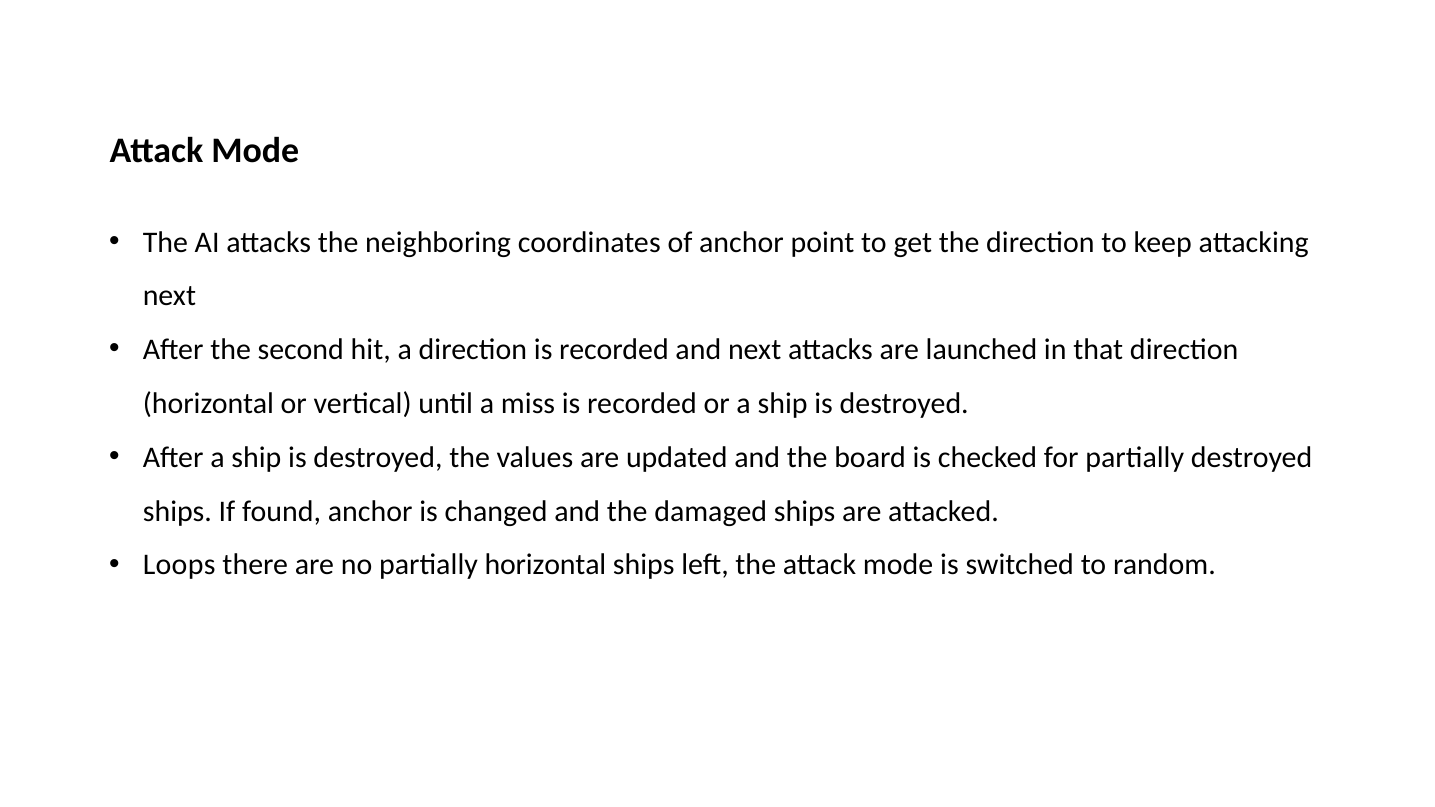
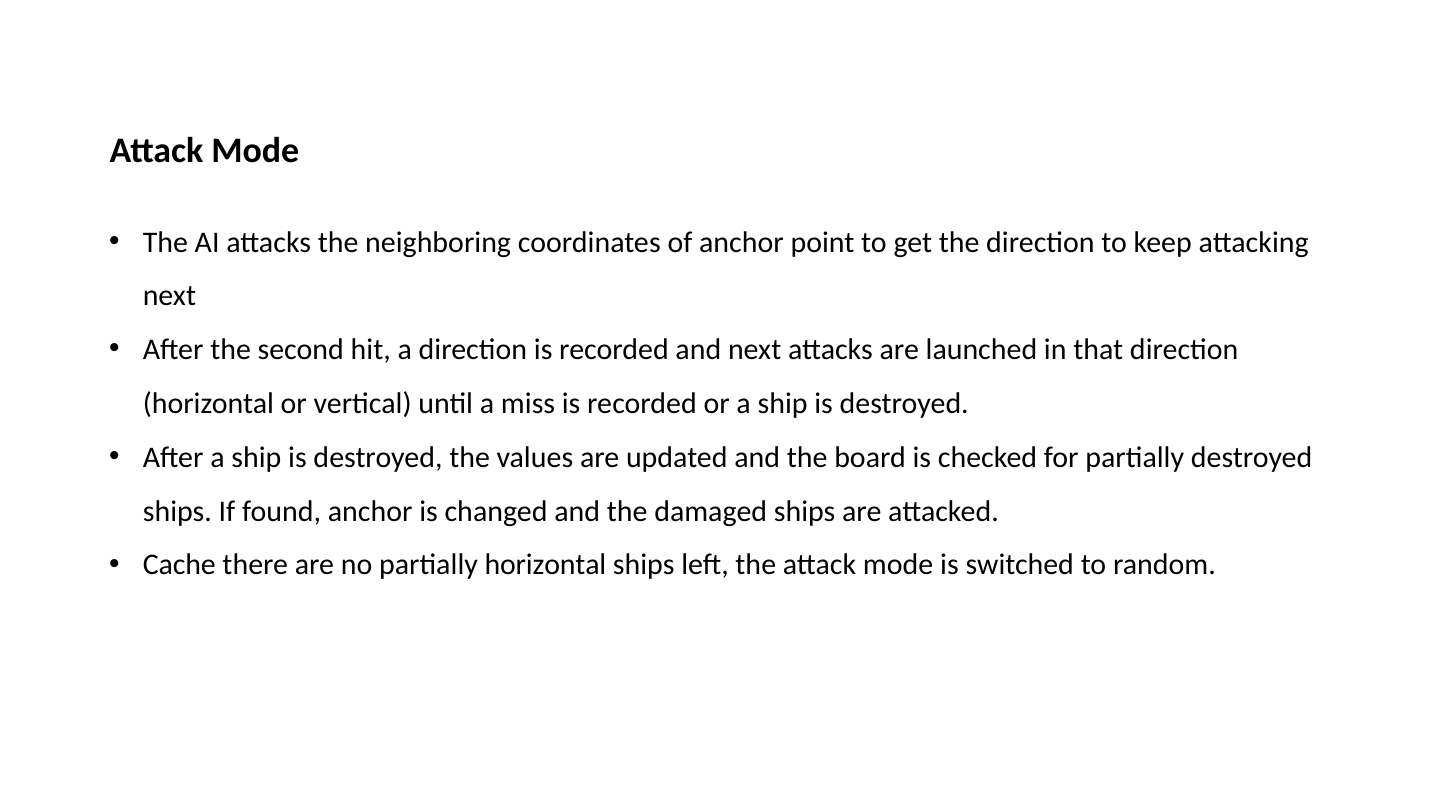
Loops: Loops -> Cache (179, 565)
